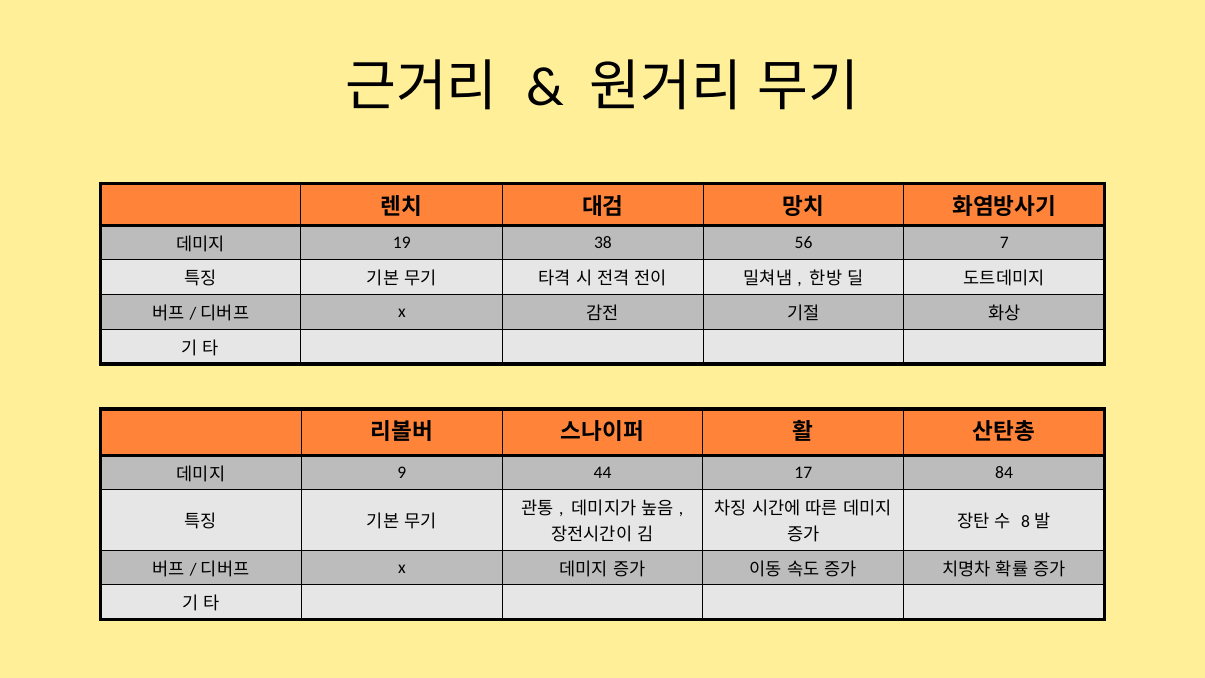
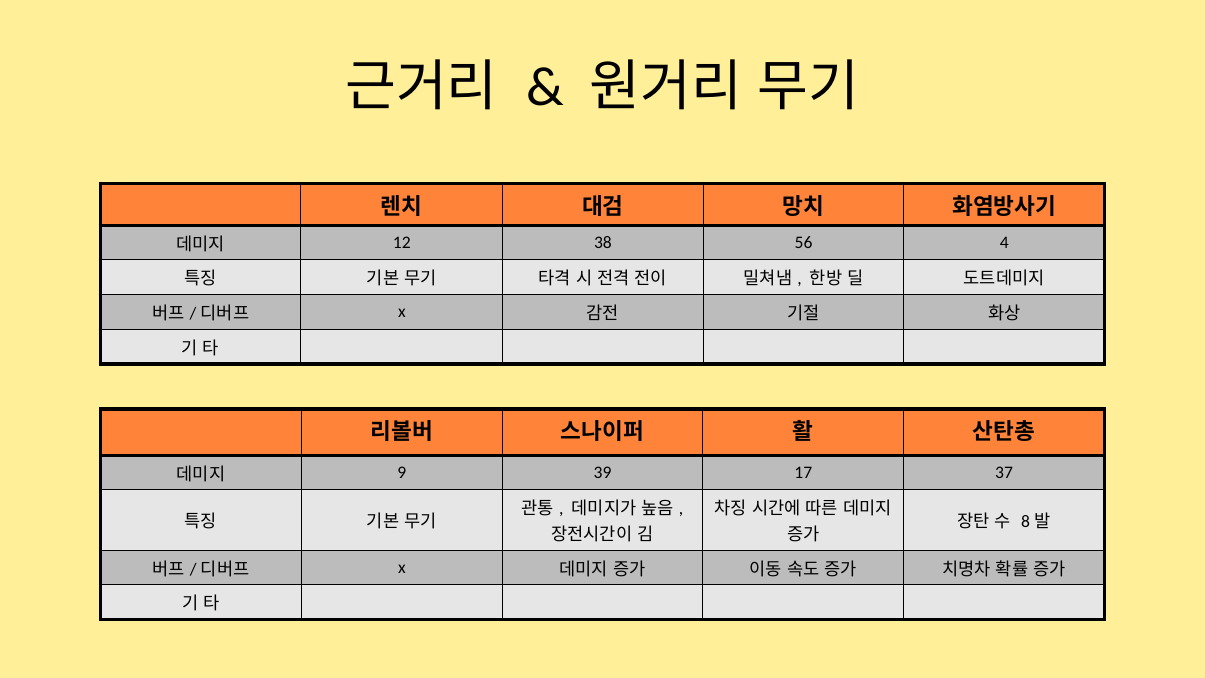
19: 19 -> 12 (402, 243)
7: 7 -> 4 (1004, 243)
44: 44 -> 39 (603, 473)
84: 84 -> 37 (1004, 473)
